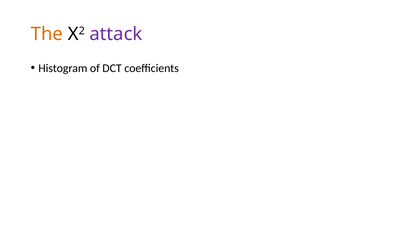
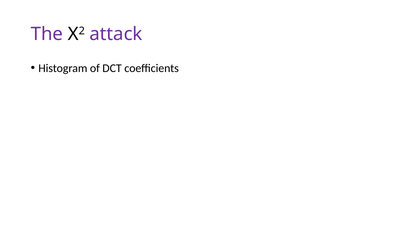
The colour: orange -> purple (47, 34)
